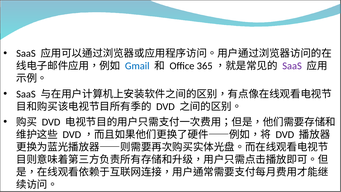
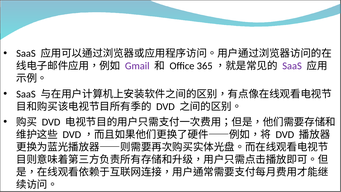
Gmail colour: blue -> purple (137, 66)
